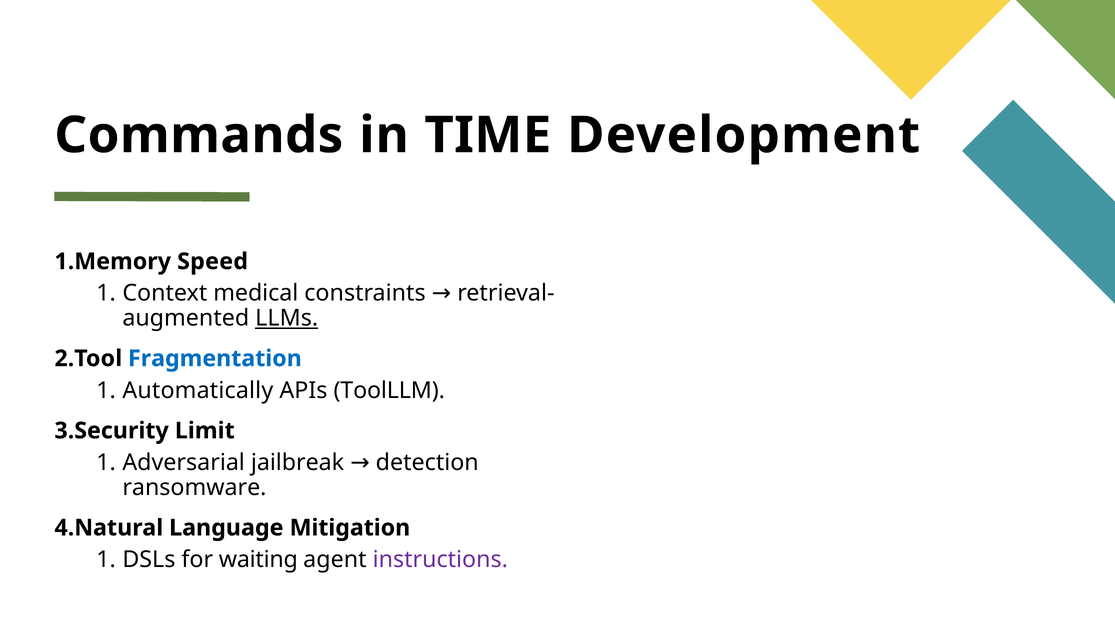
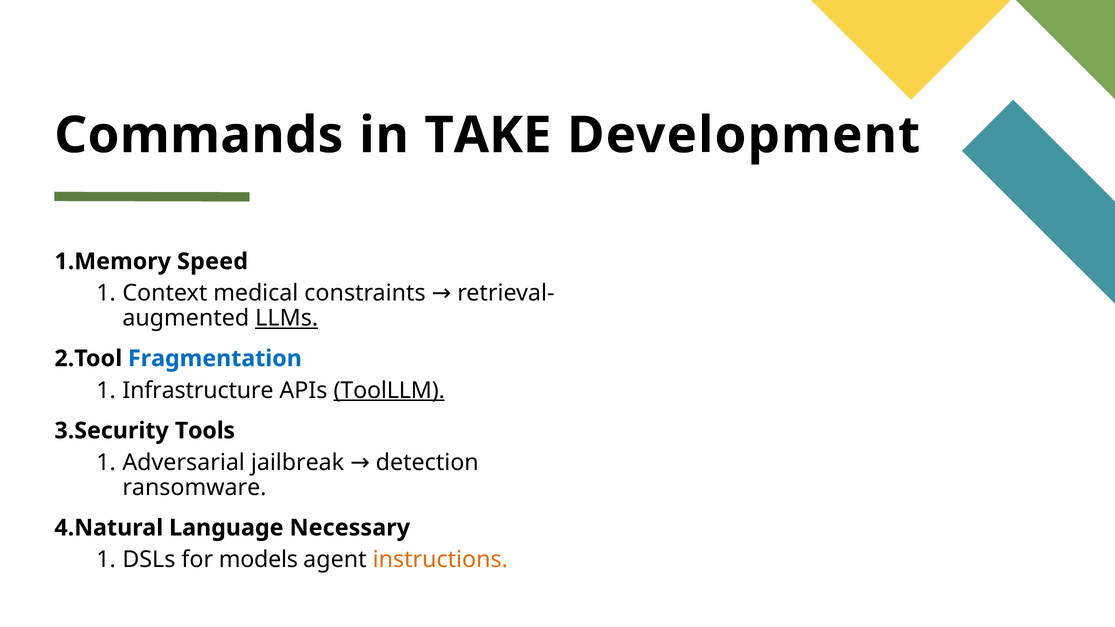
TIME: TIME -> TAKE (488, 135)
Automatically: Automatically -> Infrastructure (198, 390)
ToolLLM underline: none -> present (389, 390)
Limit: Limit -> Tools (205, 431)
Mitigation: Mitigation -> Necessary (350, 528)
waiting: waiting -> models (258, 560)
instructions colour: purple -> orange (440, 560)
